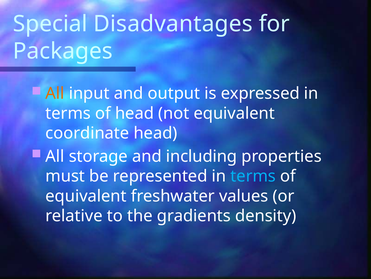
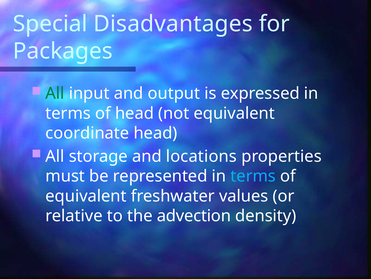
All colour: orange -> green (55, 93)
including: including -> locations (201, 156)
gradients: gradients -> advection (194, 215)
